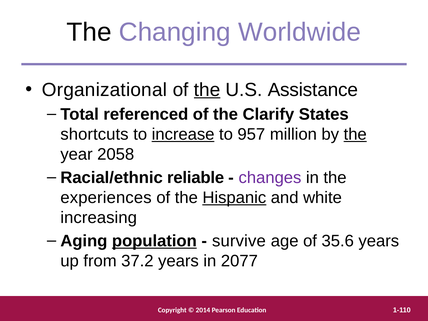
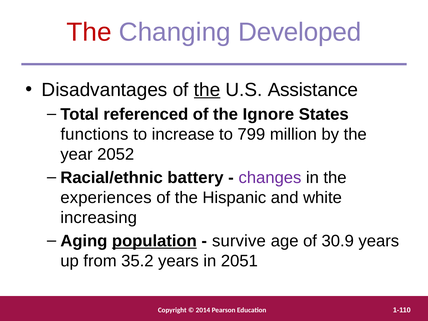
The colour: black -> red (89, 32)
Worldwide: Worldwide -> Developed (300, 32)
Organizational: Organizational -> Disadvantages (105, 90)
Clarify: Clarify -> Ignore (268, 114)
shortcuts: shortcuts -> functions (94, 134)
increase underline: present -> none (183, 134)
957: 957 -> 799 (251, 134)
the underline: present -> none (355, 134)
2058: 2058 -> 2052 (116, 154)
reliable: reliable -> battery (195, 178)
Hispanic underline: present -> none (234, 198)
35.6: 35.6 -> 30.9 (338, 241)
37.2: 37.2 -> 35.2 (137, 261)
2077: 2077 -> 2051 (239, 261)
